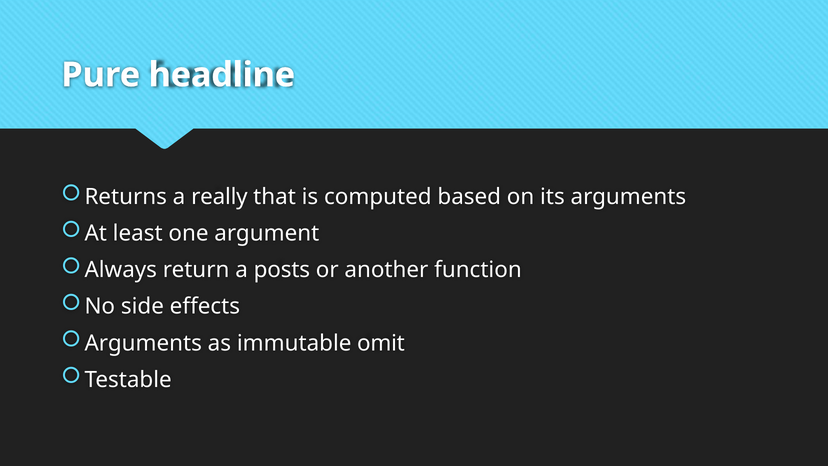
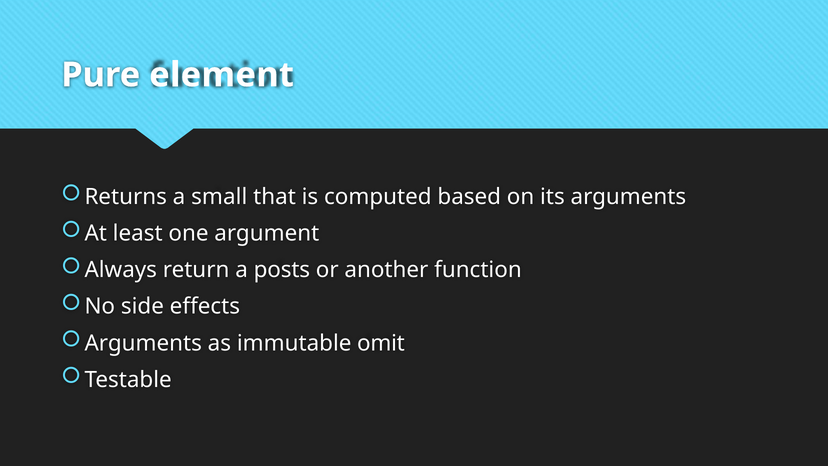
headline: headline -> element (222, 75)
really: really -> small (219, 197)
